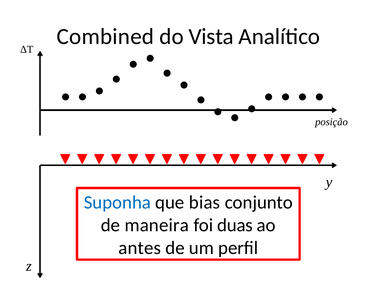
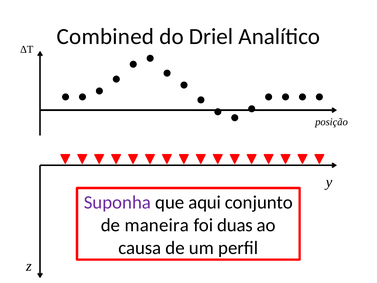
Vista: Vista -> Driel (211, 36)
Suponha colour: blue -> purple (117, 202)
bias: bias -> aqui (205, 202)
antes: antes -> causa (140, 248)
